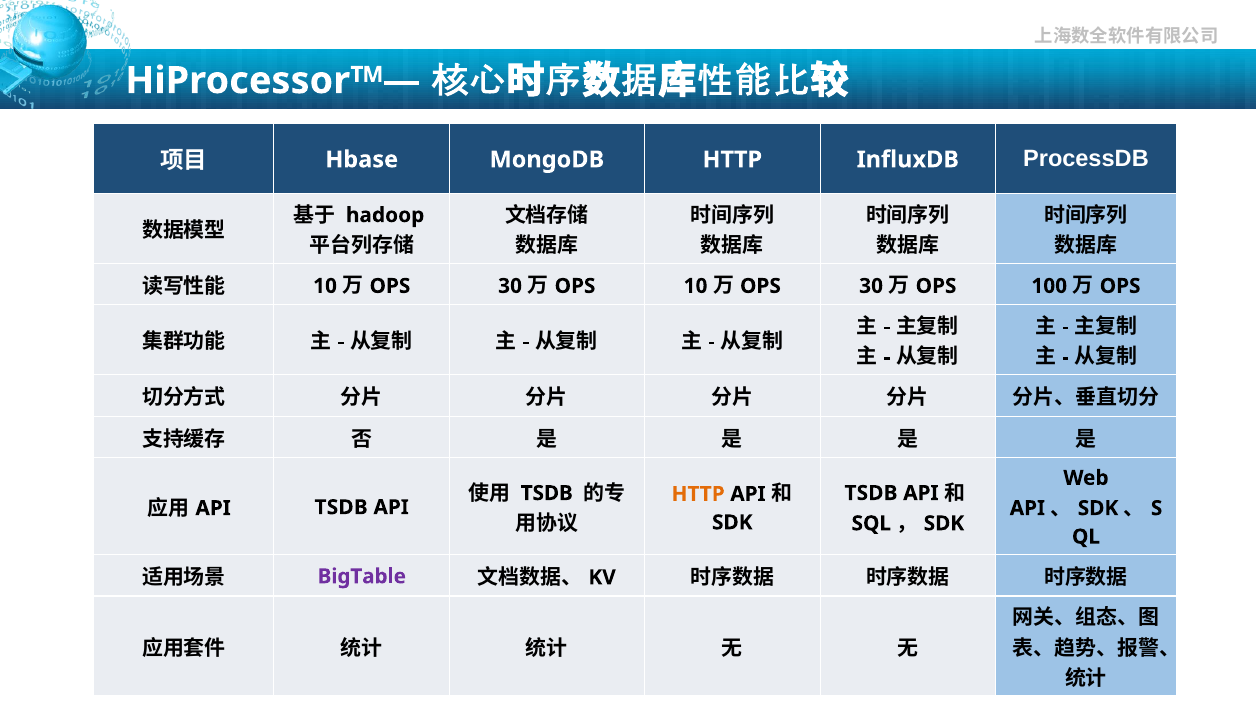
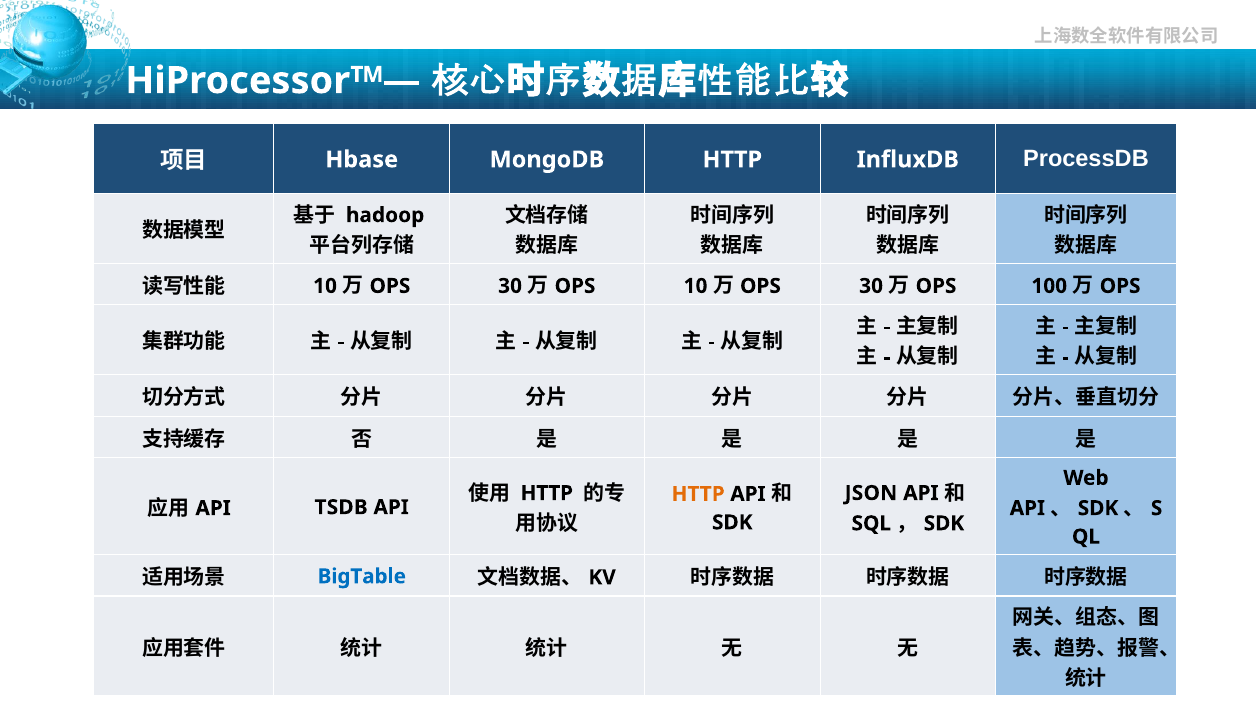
TSDB: TSDB -> HTTP (547, 493)
TSDB: TSDB -> JSON (871, 493)
BigTable colour: purple -> blue (362, 576)
